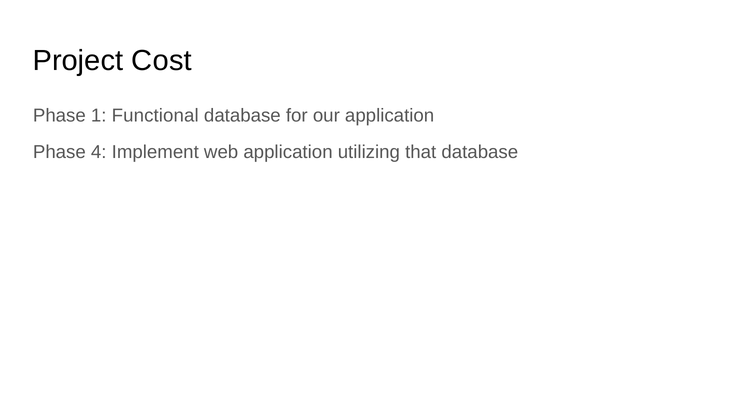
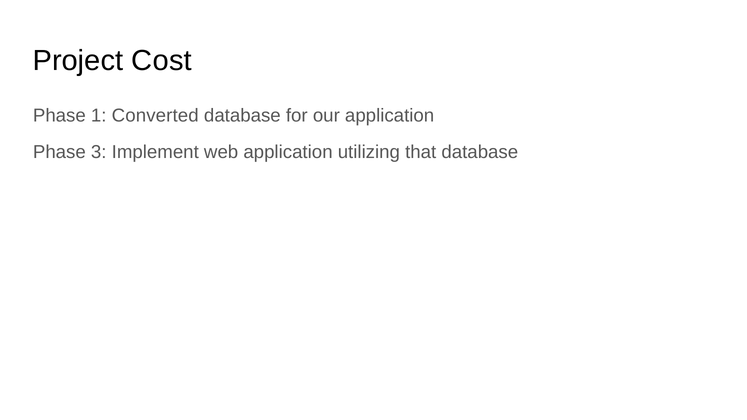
Functional: Functional -> Converted (155, 116)
4: 4 -> 3 (99, 152)
